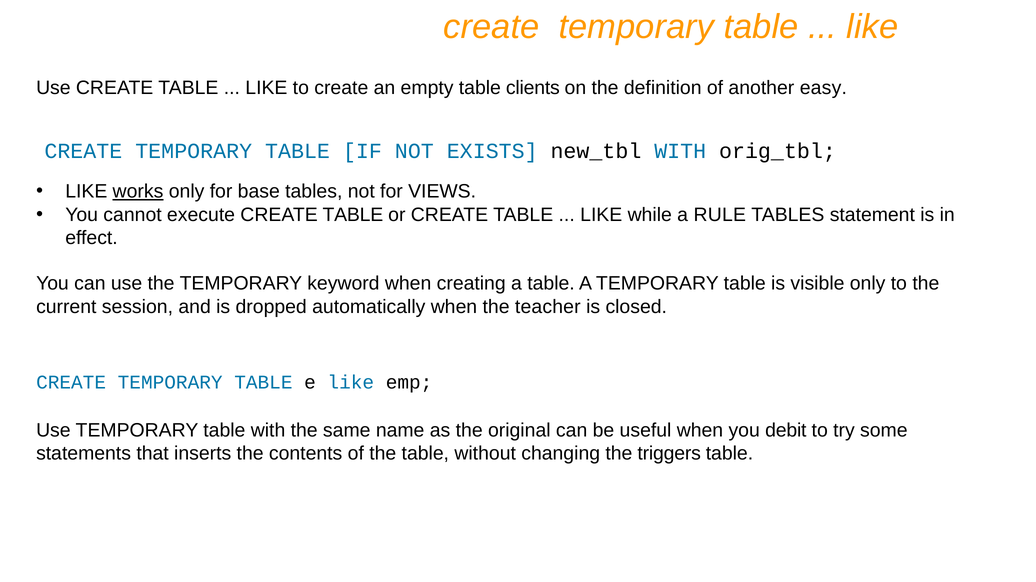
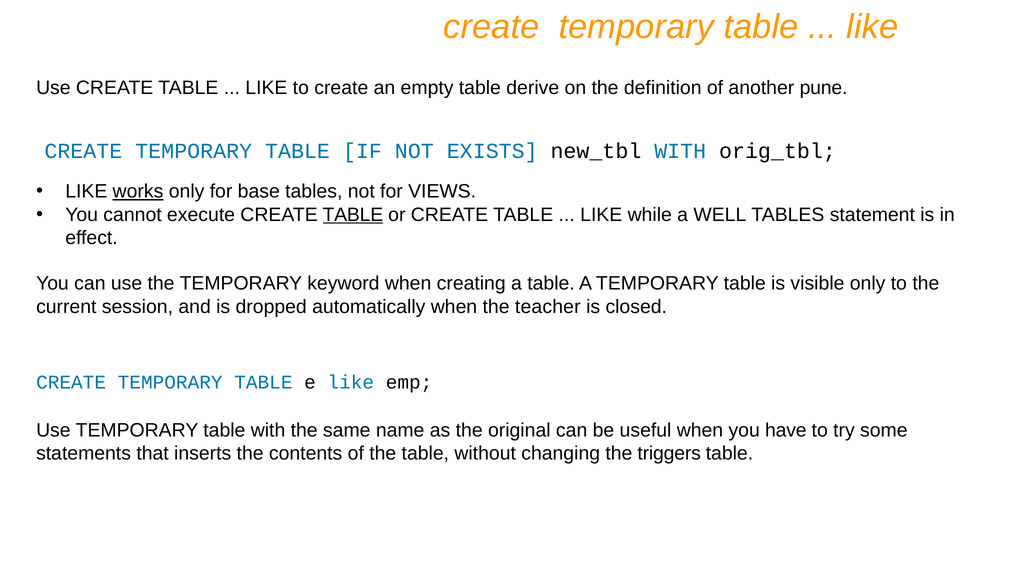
clients: clients -> derive (533, 88)
easy: easy -> pune (824, 88)
TABLE underline: none -> present (353, 215)
RULE: RULE -> WELL (720, 215)
debit: debit -> have (786, 431)
